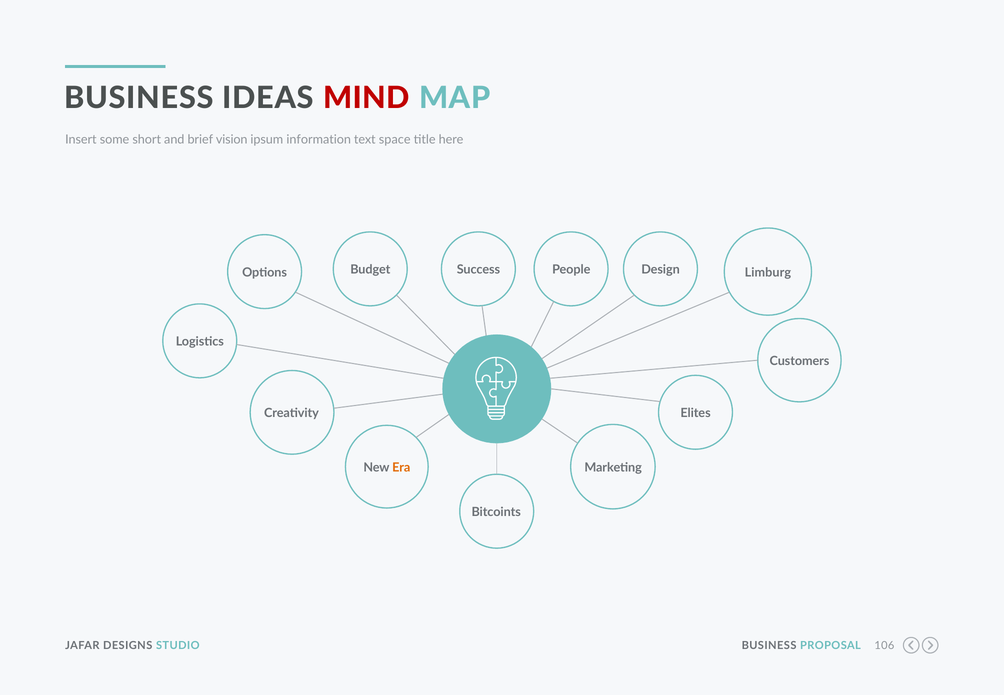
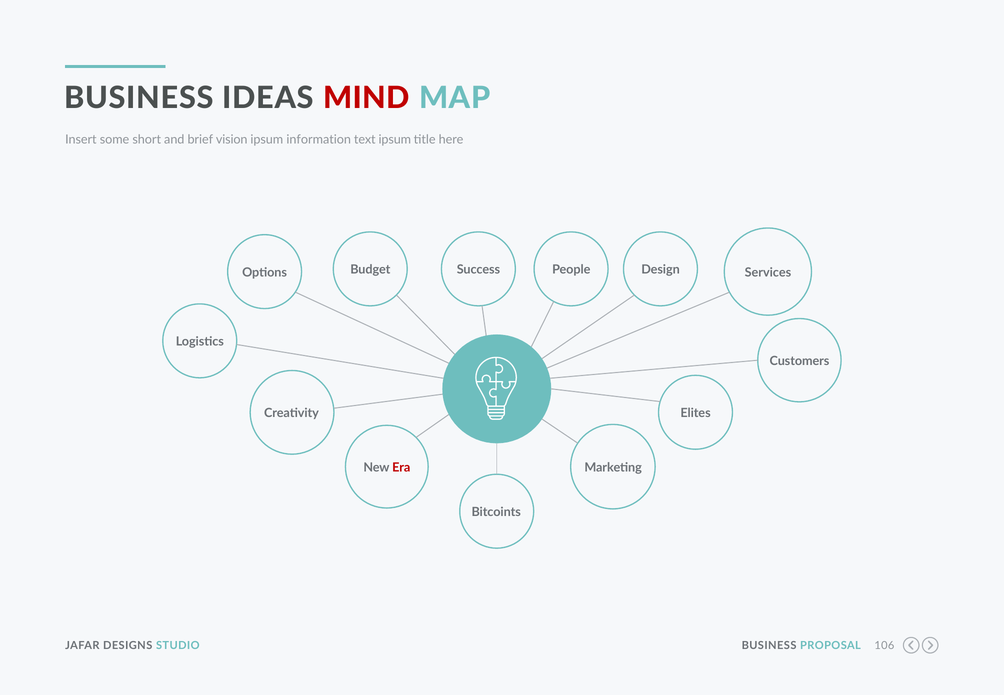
text space: space -> ipsum (395, 140)
Limburg: Limburg -> Services (768, 272)
Era colour: orange -> red (401, 467)
